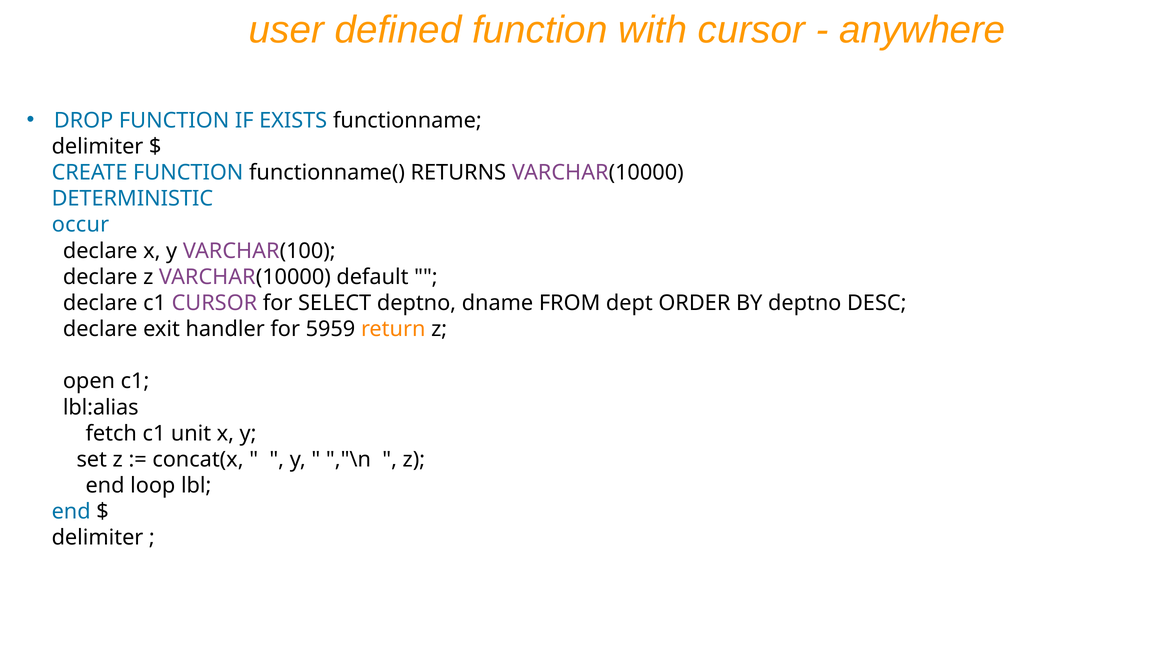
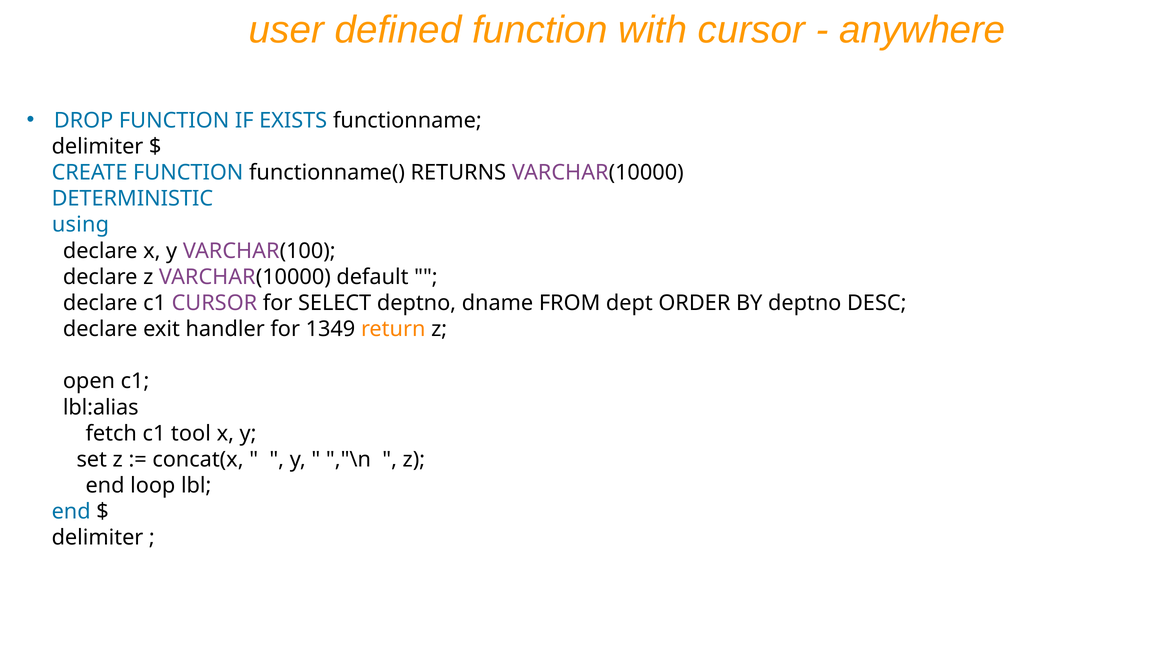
occur: occur -> using (80, 225)
5959: 5959 -> 1349 (330, 329)
unit: unit -> tool (191, 433)
